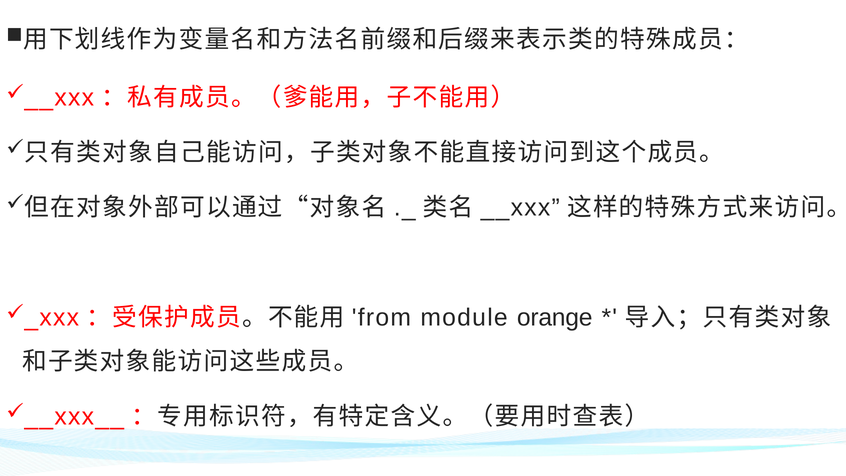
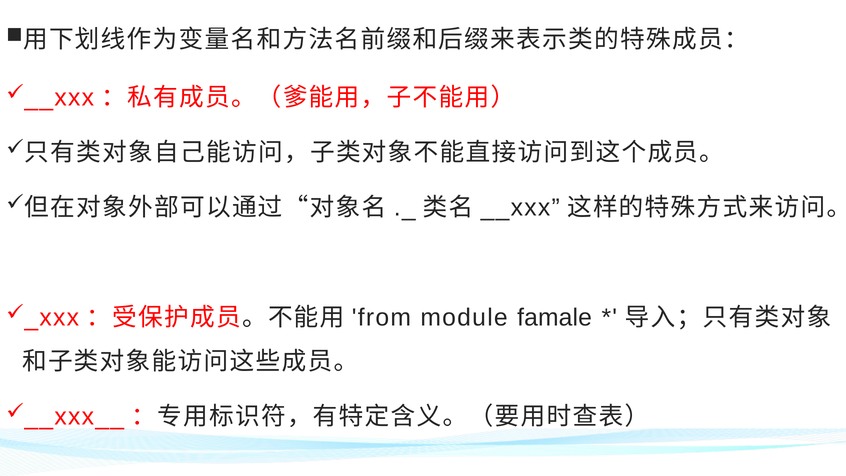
orange: orange -> famale (555, 317)
